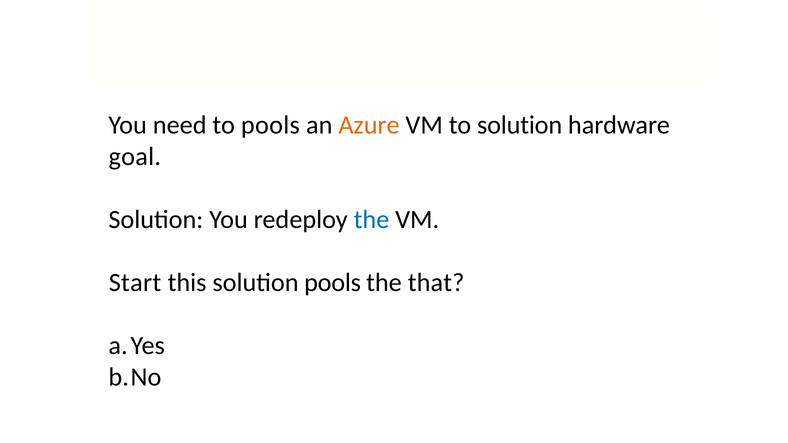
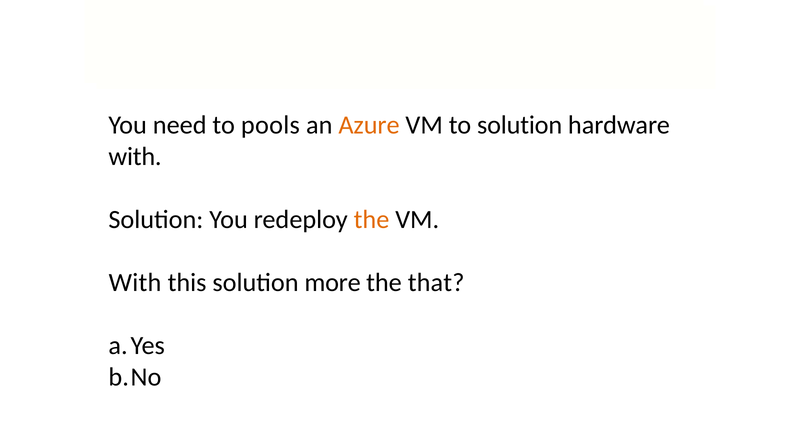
goal: goal -> with (135, 157)
the colour: blue -> orange (372, 220)
Start: Start -> With (135, 283)
solution pools: pools -> more (333, 283)
